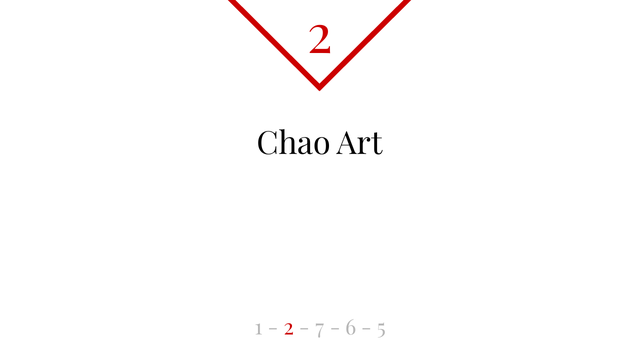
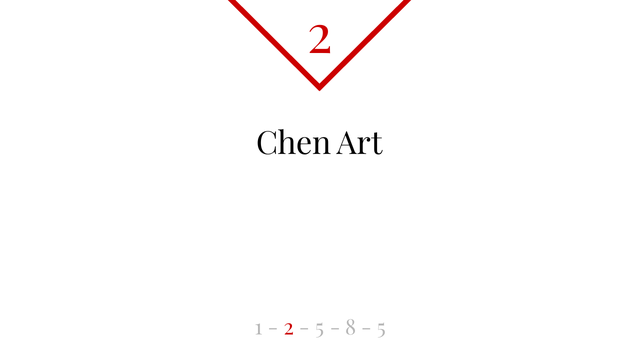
Chao: Chao -> Chen (294, 144)
7: 7 -> 5 (320, 328)
6: 6 -> 8 (351, 328)
